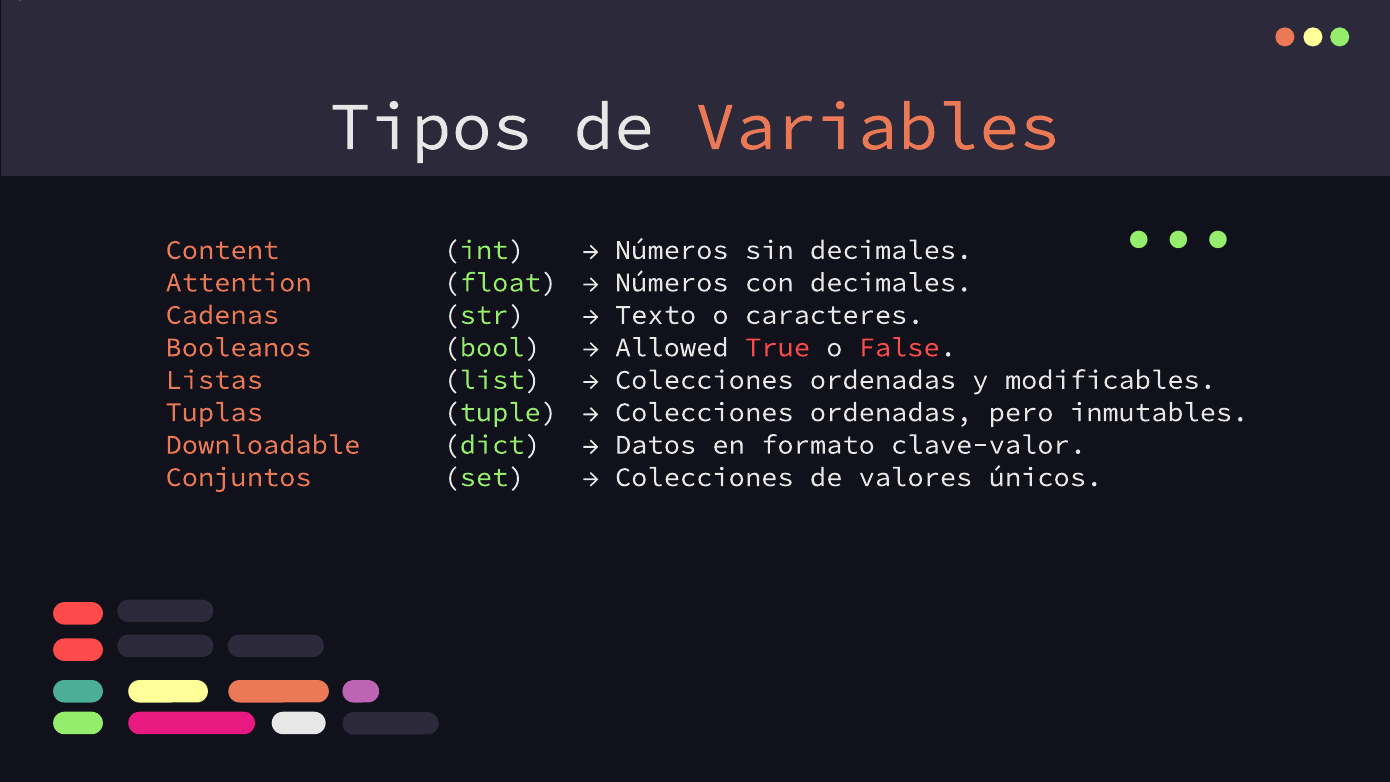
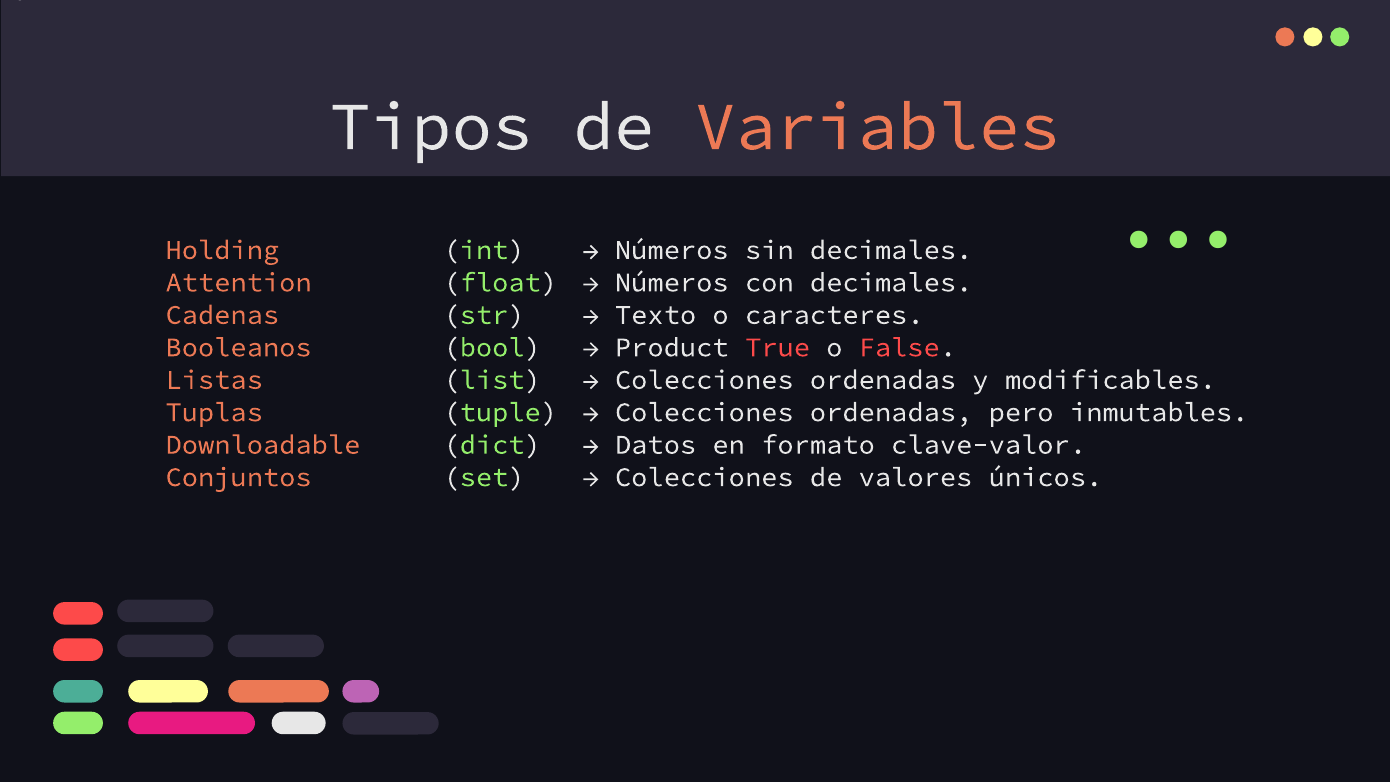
Content: Content -> Holding (222, 250)
Allowed: Allowed -> Product (672, 347)
